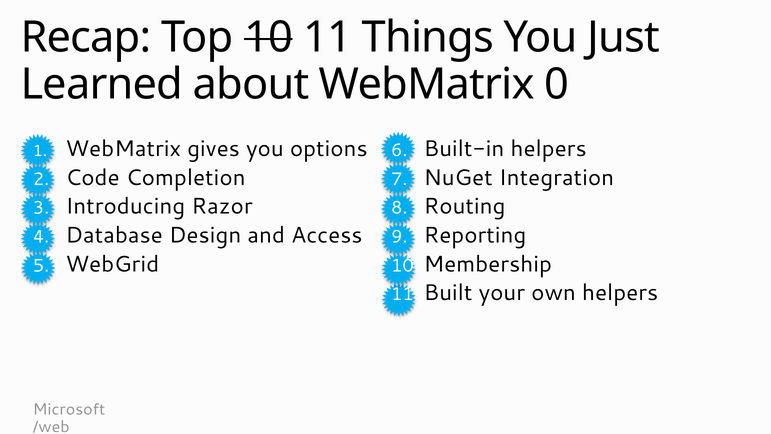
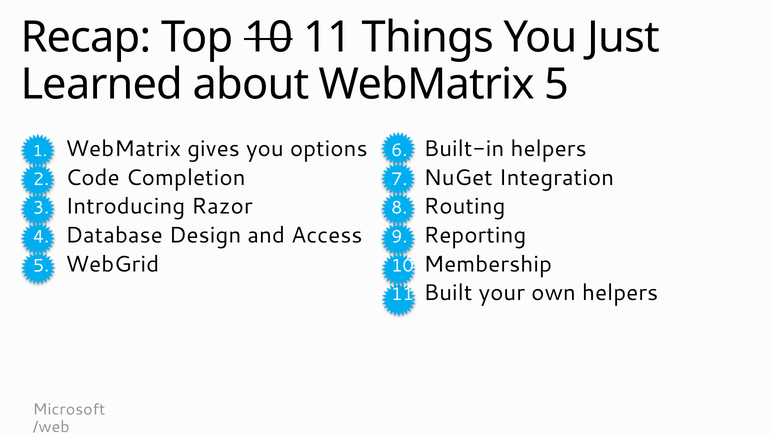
WebMatrix 0: 0 -> 5 (557, 84)
